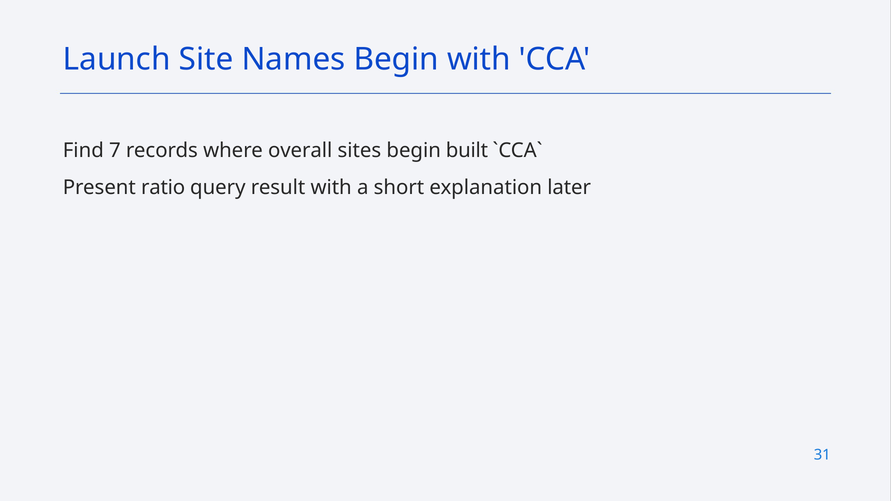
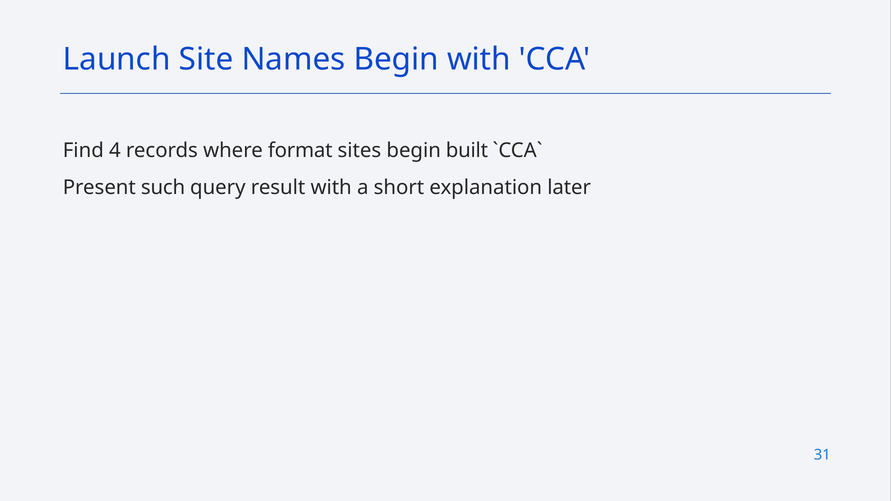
7: 7 -> 4 (115, 150)
overall: overall -> format (300, 150)
ratio: ratio -> such (163, 188)
